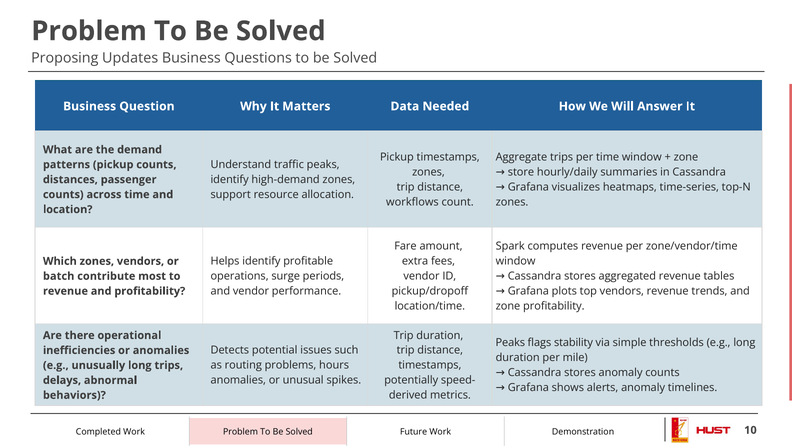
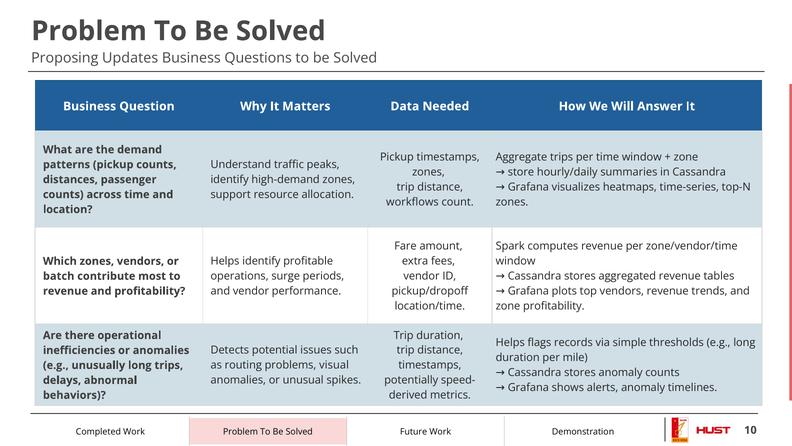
Peaks: Peaks -> Helps (510, 342)
stability: stability -> records (573, 342)
hours: hours -> visual (334, 365)
